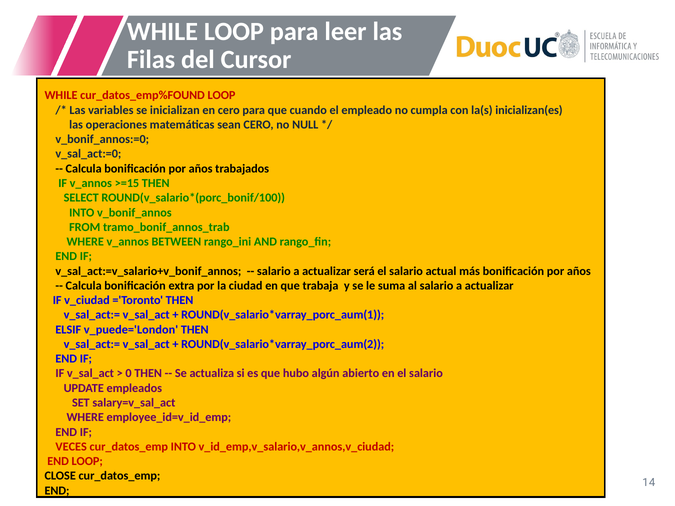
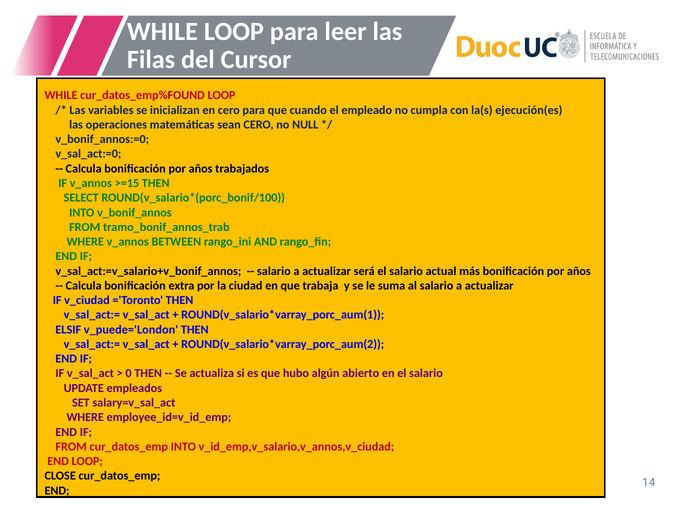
inicializan(es: inicializan(es -> ejecución(es (529, 110)
VECES: VECES -> FROM (71, 447)
